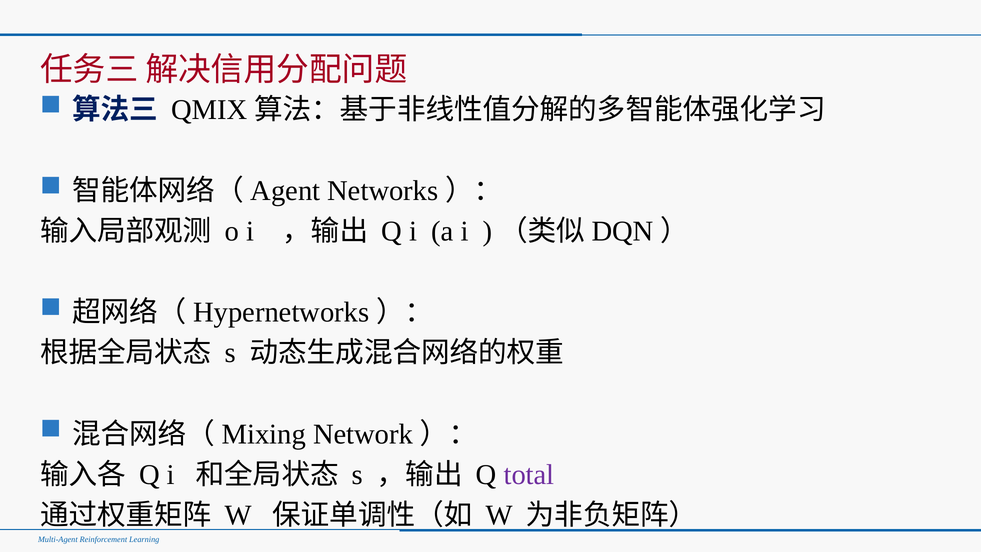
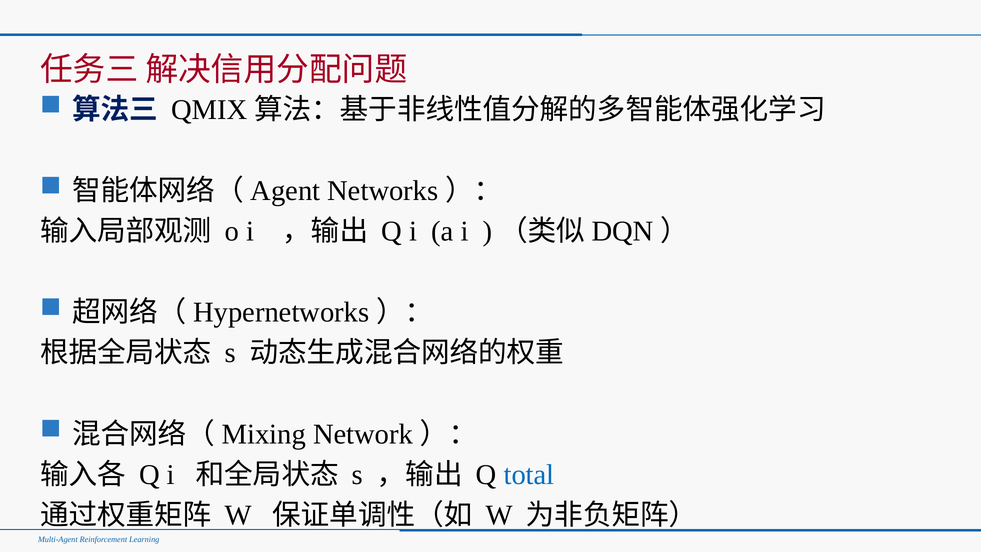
total colour: purple -> blue (529, 474)
